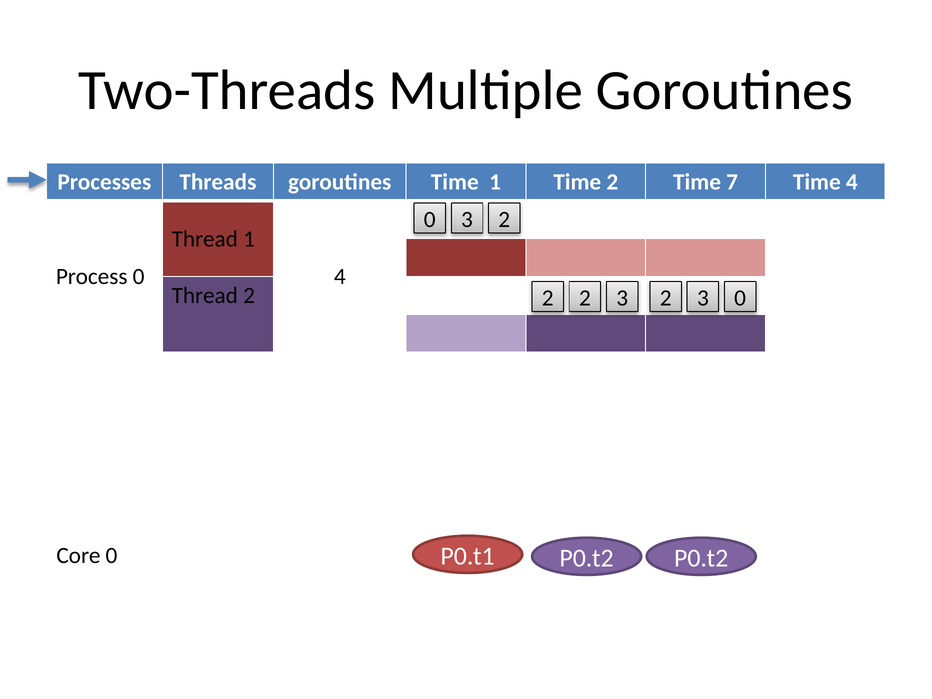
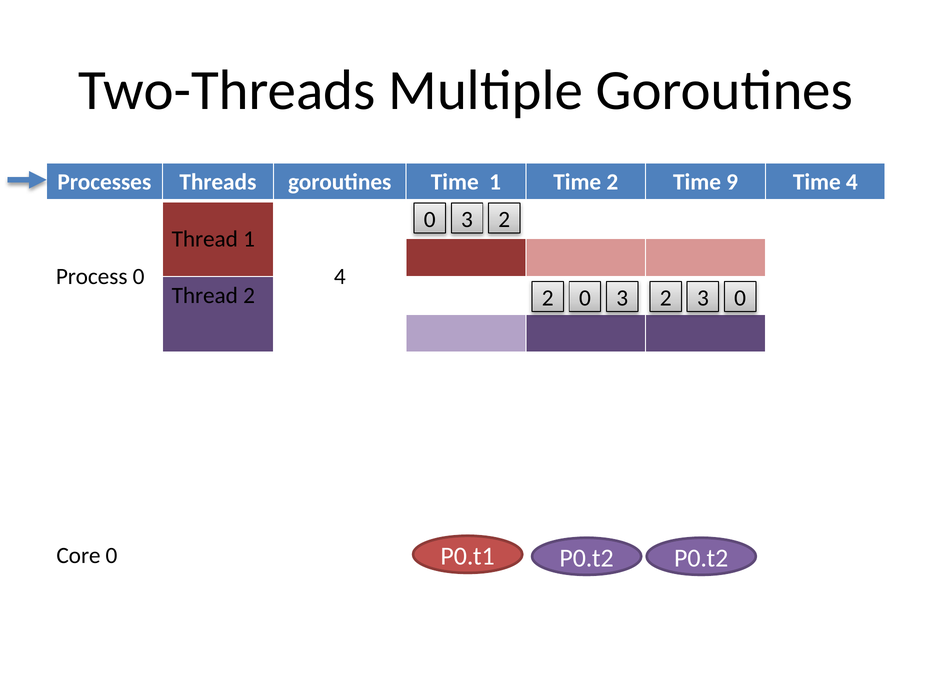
7: 7 -> 9 (732, 182)
2: 2 -> 0 (585, 298)
